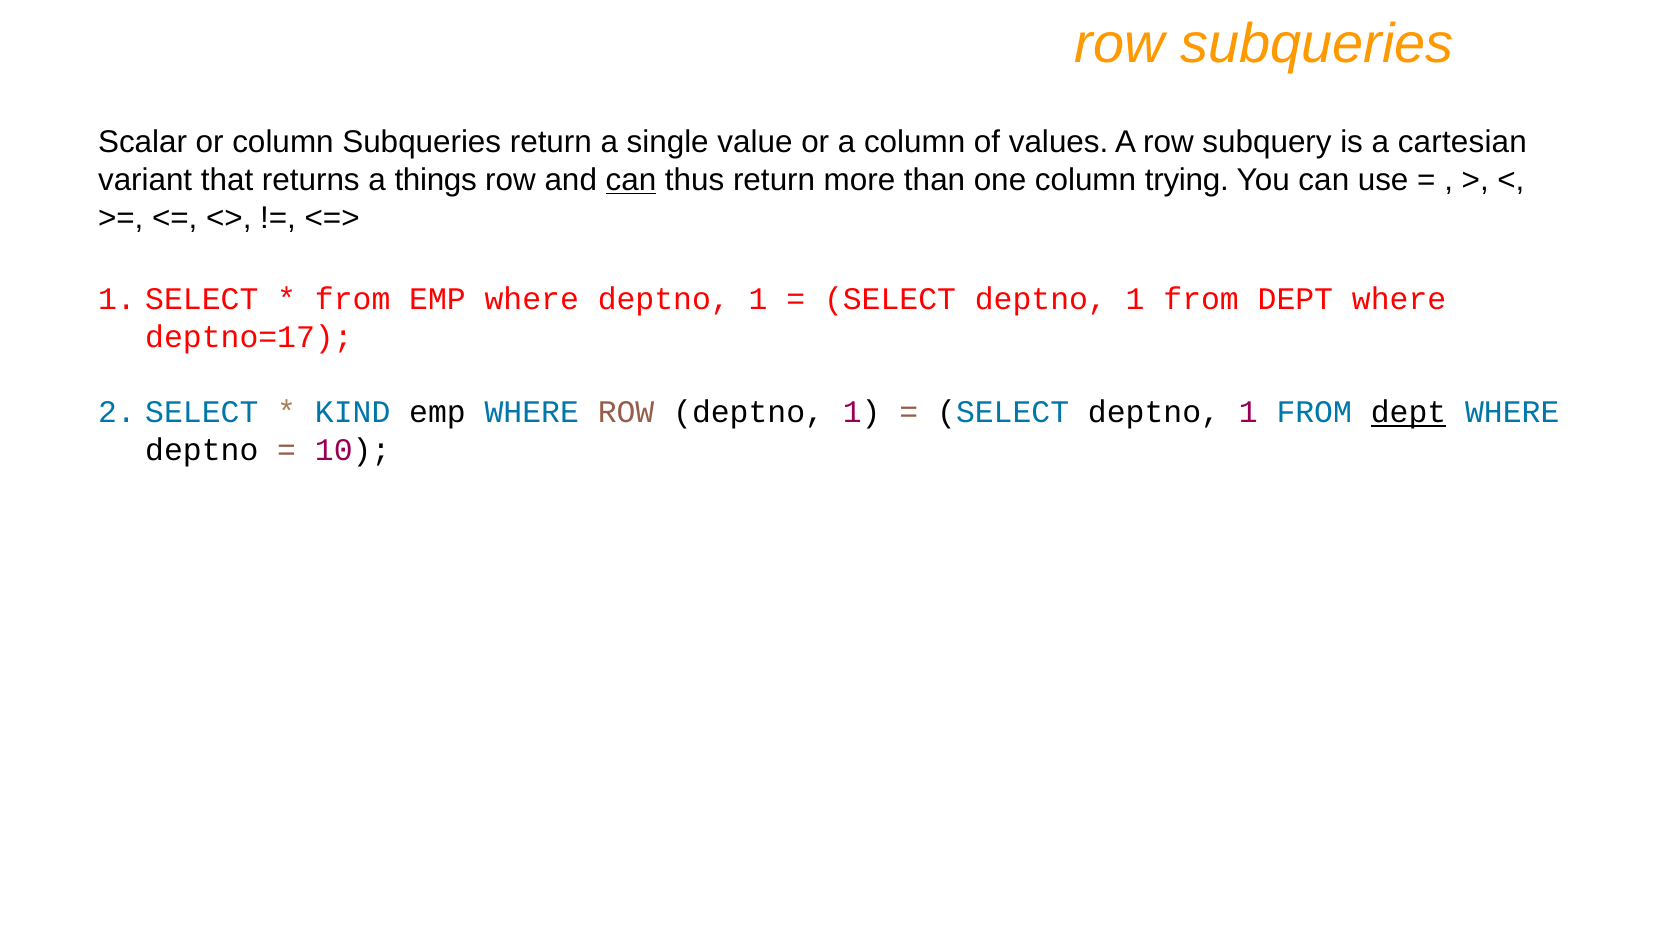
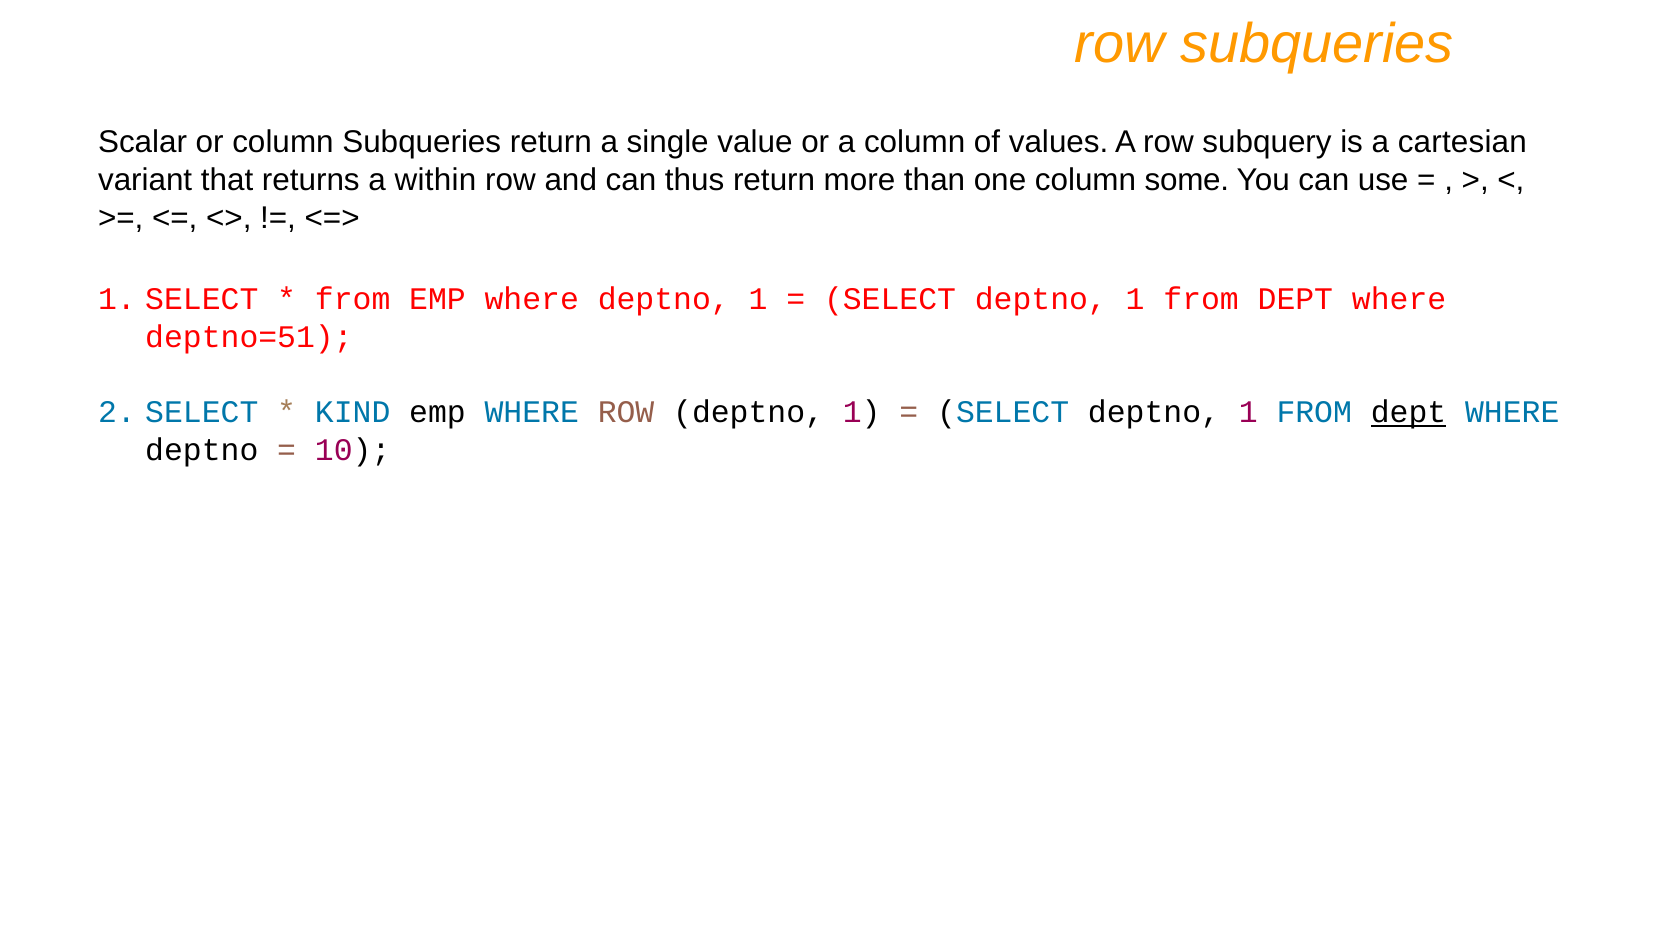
things: things -> within (435, 180)
can underline: present -> none (631, 180)
trying: trying -> some (1187, 180)
deptno=17: deptno=17 -> deptno=51 (249, 337)
